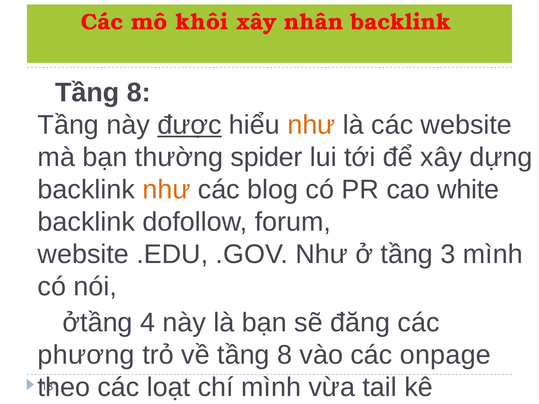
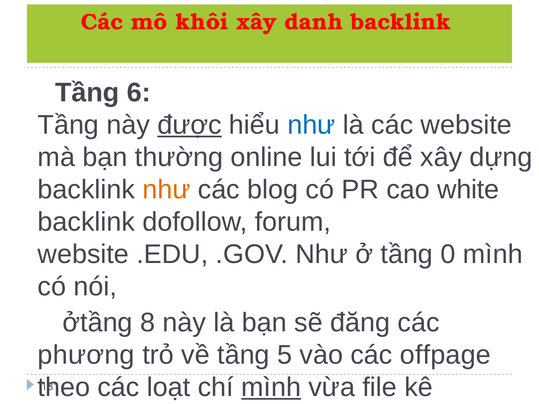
nhân: nhân -> danh (314, 22)
8: 8 -> 6 (139, 93)
như colour: orange -> blue (311, 125)
spider: spider -> online (266, 157)
3: 3 -> 0 (448, 254)
4: 4 -> 8 (148, 323)
về tầng 8: 8 -> 5 (285, 355)
onpage: onpage -> offpage (445, 355)
mình underline: none -> present (271, 387)
tail: tail -> file (380, 387)
